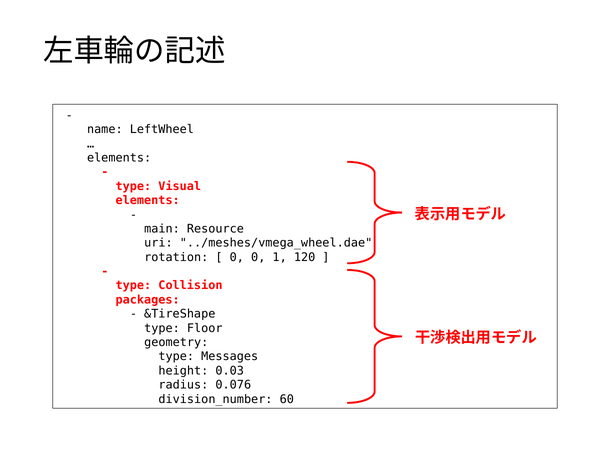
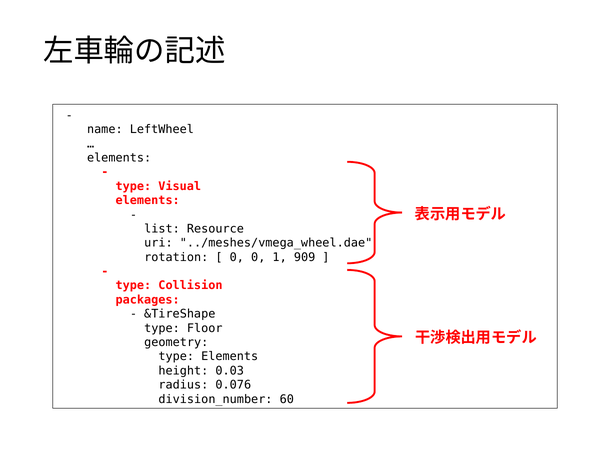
main: main -> list (162, 229)
120: 120 -> 909 (305, 257)
type Messages: Messages -> Elements (230, 357)
